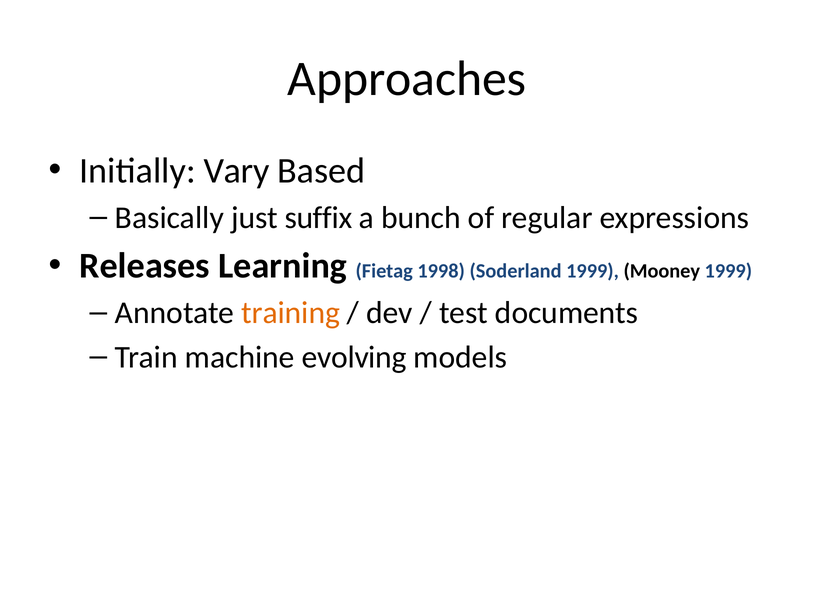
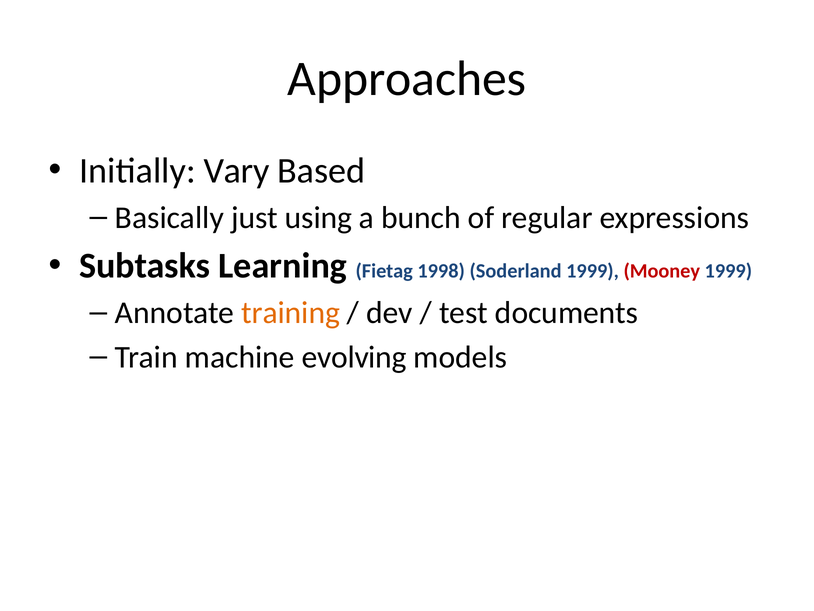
suffix: suffix -> using (318, 218)
Releases: Releases -> Subtasks (145, 266)
Mooney colour: black -> red (662, 271)
